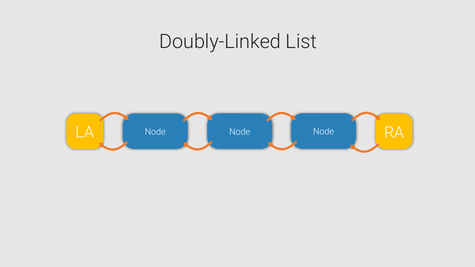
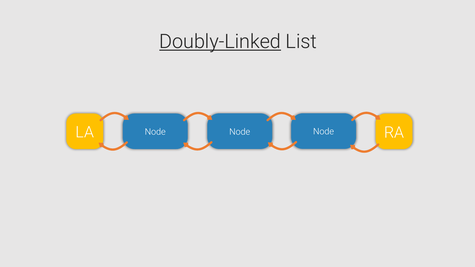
Doubly-Linked underline: none -> present (220, 42)
